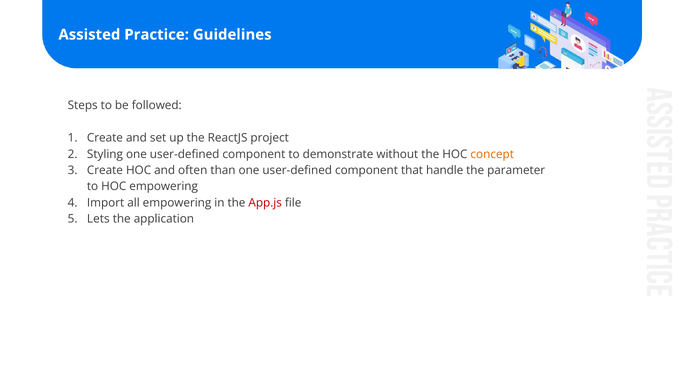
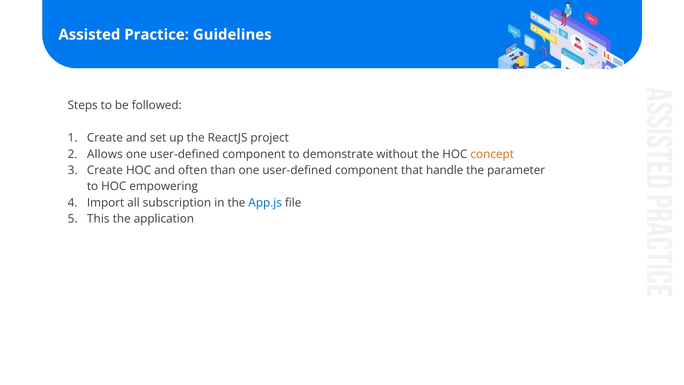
Styling: Styling -> Allows (105, 154)
all empowering: empowering -> subscription (177, 203)
App.js colour: red -> blue (265, 203)
Lets: Lets -> This (98, 219)
